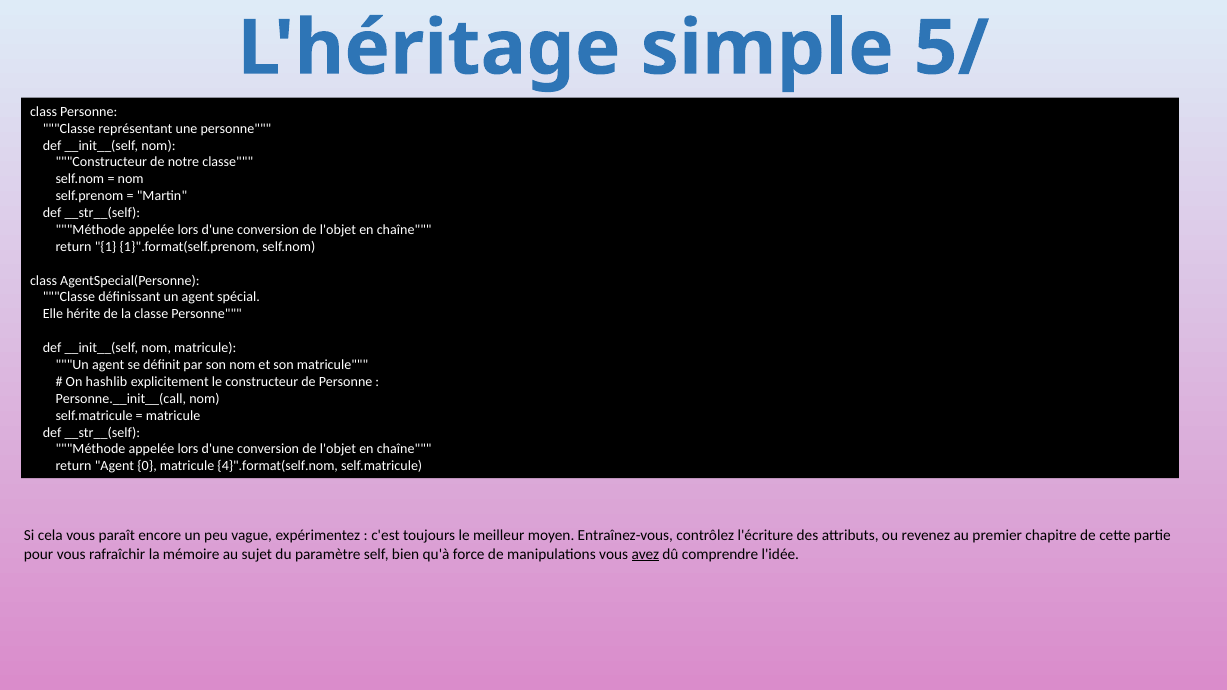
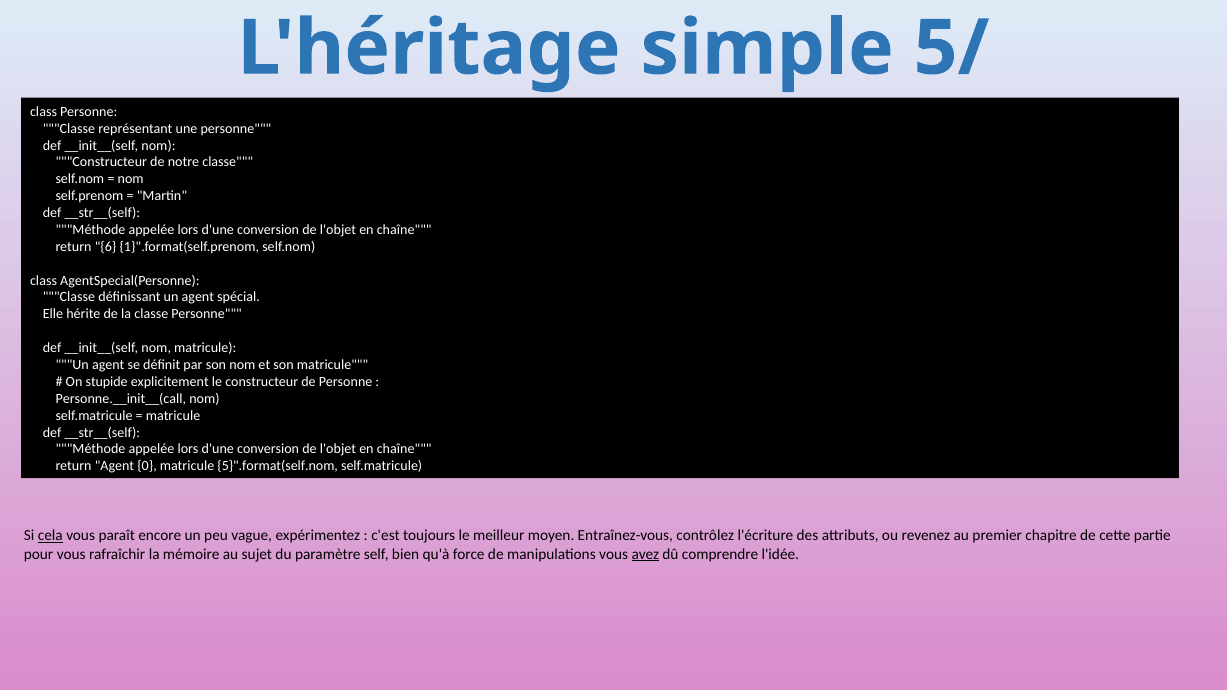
1: 1 -> 6 (106, 247)
hashlib: hashlib -> stupide (107, 382)
4}".format(self.nom: 4}".format(self.nom -> 5}".format(self.nom (278, 466)
cela underline: none -> present (50, 536)
